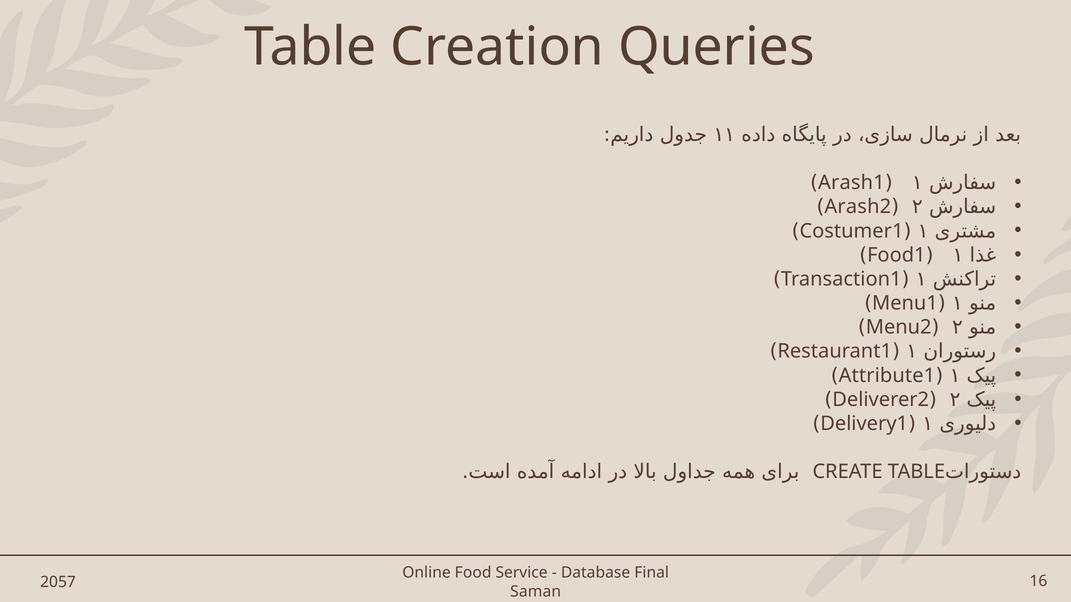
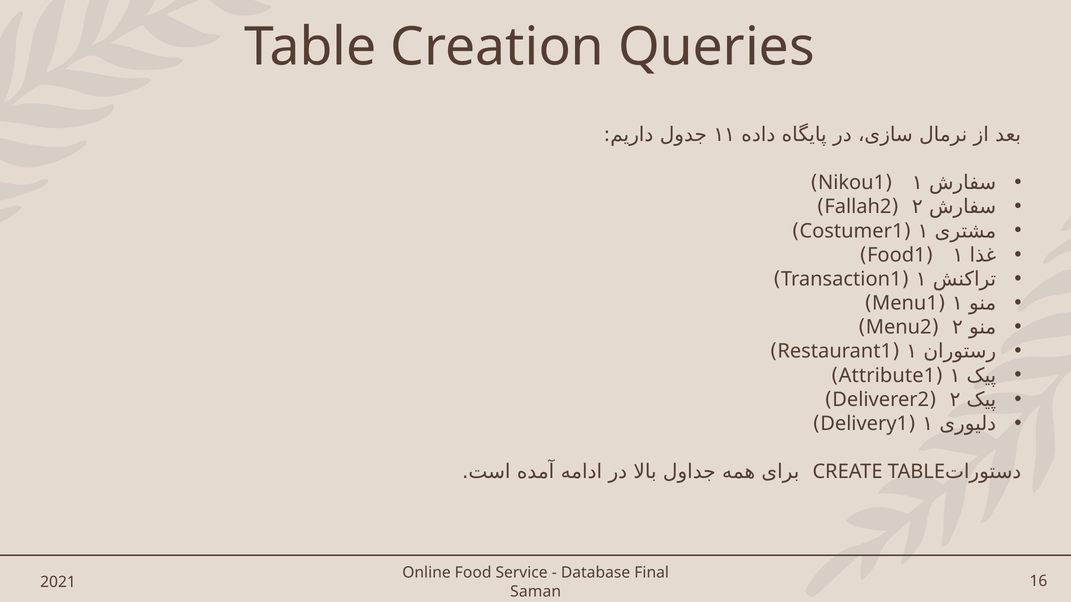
Arash1: Arash1 -> Nikou1 (852, 183)
Arash2: Arash2 -> Fallah2 (858, 207)
2057: 2057 -> 2021 (58, 583)
